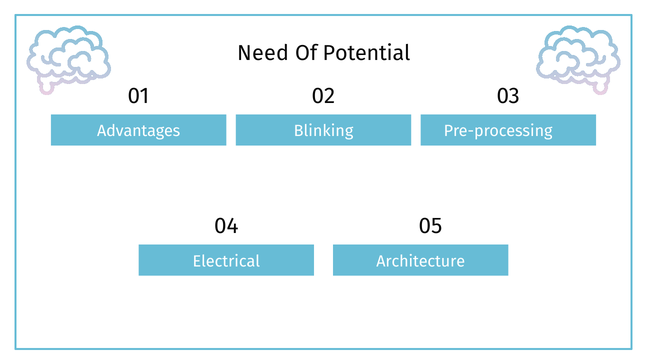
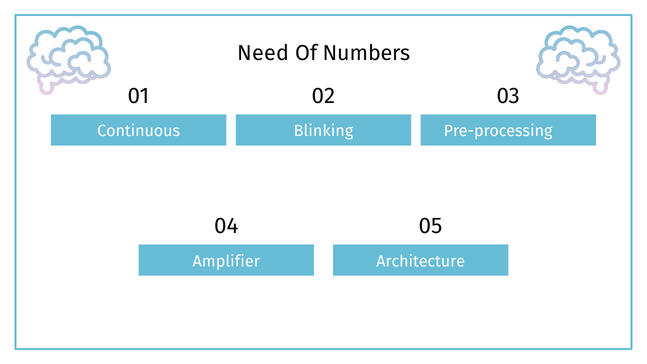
Potential: Potential -> Numbers (367, 53)
Advantages: Advantages -> Continuous (139, 131)
Electrical: Electrical -> Amplifier (226, 261)
